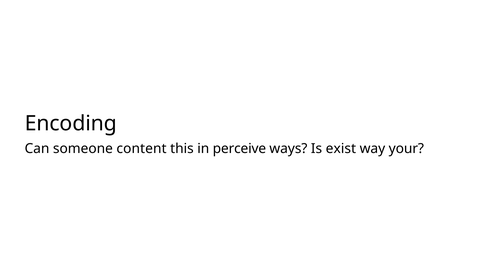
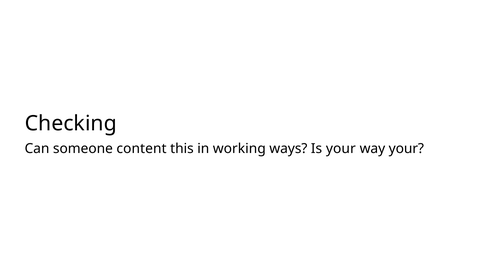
Encoding: Encoding -> Checking (71, 123)
perceive: perceive -> working (239, 148)
Is exist: exist -> your (341, 148)
